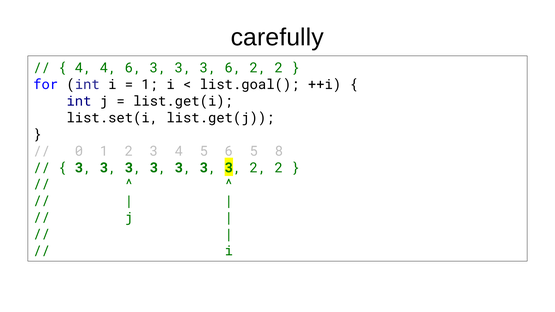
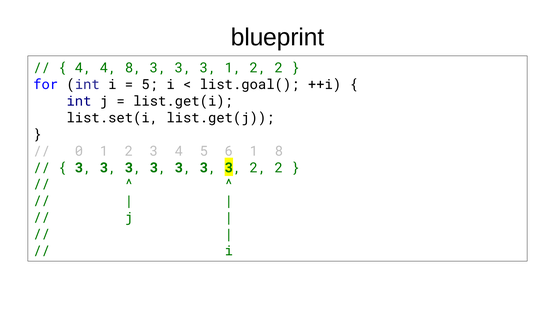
carefully: carefully -> blueprint (278, 37)
4 6: 6 -> 8 (133, 68)
3 6: 6 -> 1 (233, 68)
1: 1 -> 5 (150, 85)
5: 5 -> 1 (254, 151)
